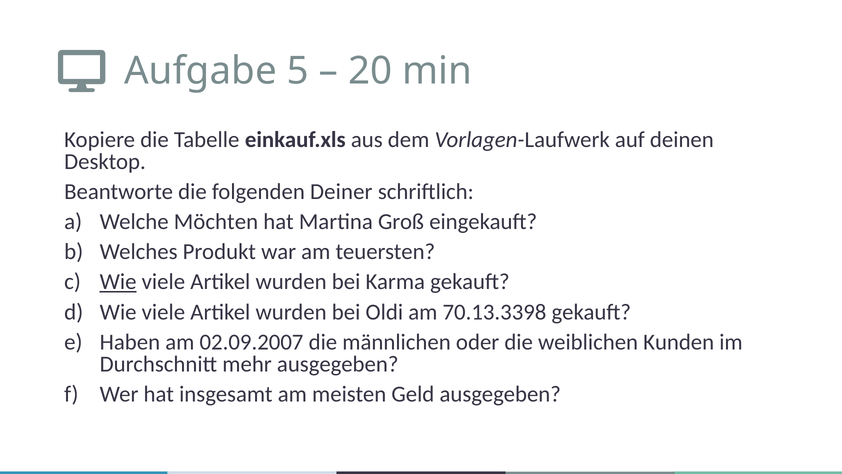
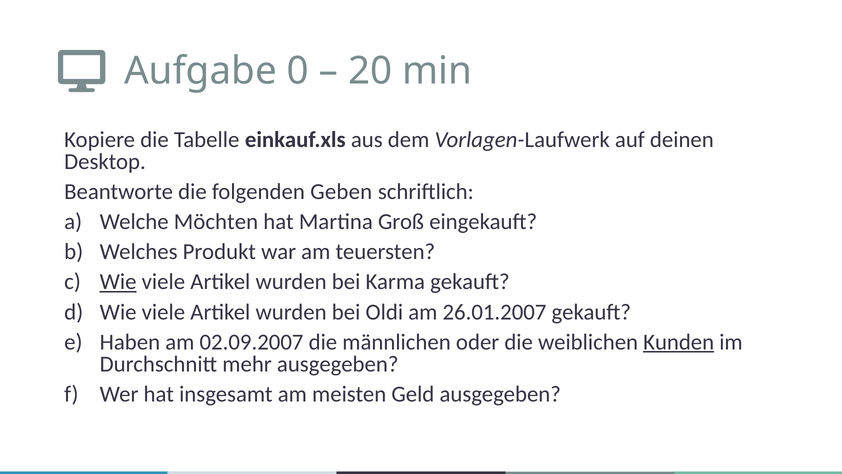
5: 5 -> 0 (298, 71)
Deiner: Deiner -> Geben (341, 192)
70.13.3398: 70.13.3398 -> 26.01.2007 (494, 312)
Kunden underline: none -> present (679, 342)
